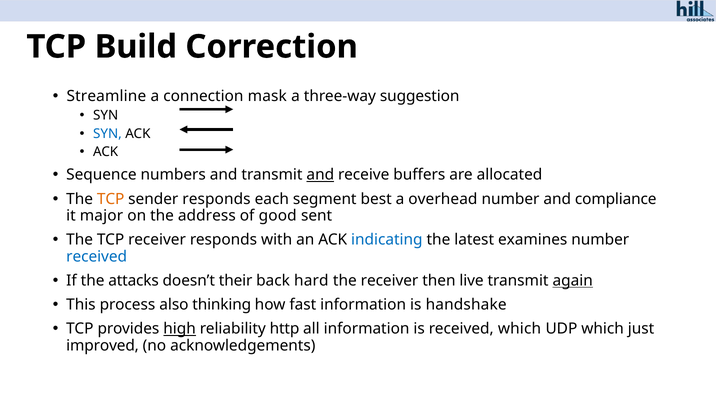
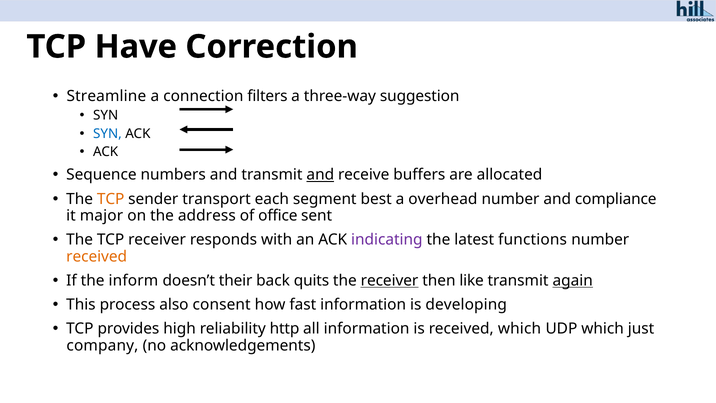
Build: Build -> Have (136, 47)
mask: mask -> filters (267, 96)
sender responds: responds -> transport (217, 199)
good: good -> office (278, 216)
indicating colour: blue -> purple (387, 240)
examines: examines -> functions (533, 240)
received colour: blue -> orange (97, 256)
attacks: attacks -> inform (133, 280)
hard: hard -> quits (311, 280)
receiver underline: none -> present (390, 280)
live: live -> like (472, 280)
thinking: thinking -> consent (222, 305)
handshake: handshake -> developing (466, 305)
high underline: present -> none (180, 329)
improved: improved -> company (102, 345)
